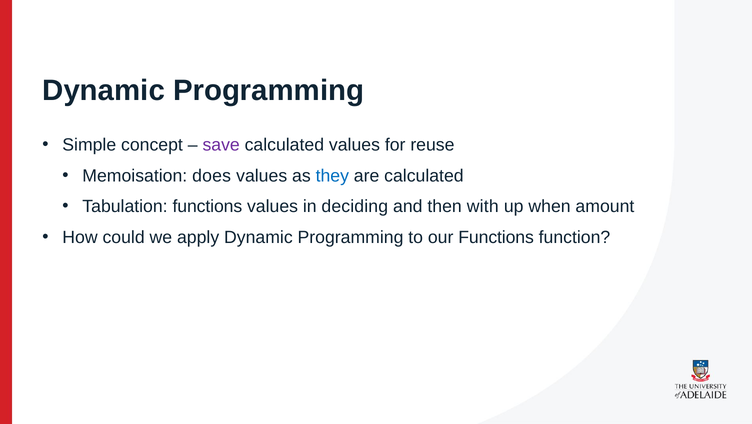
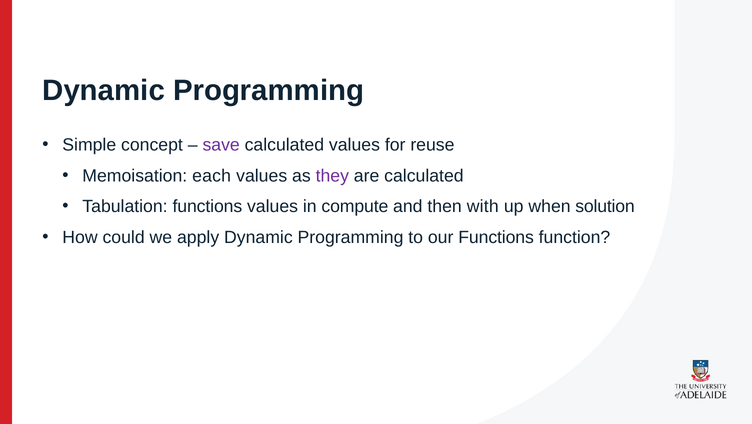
does: does -> each (212, 176)
they colour: blue -> purple (332, 176)
deciding: deciding -> compute (355, 206)
amount: amount -> solution (605, 206)
